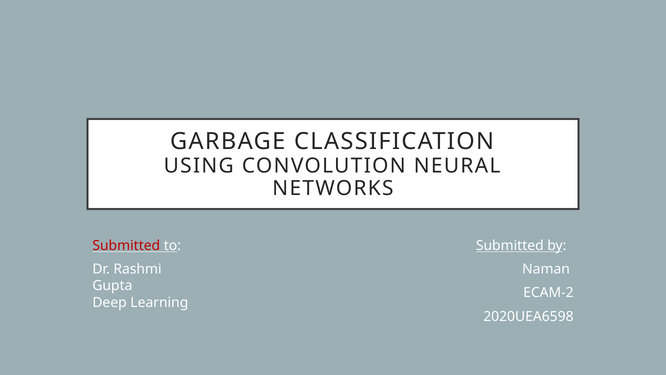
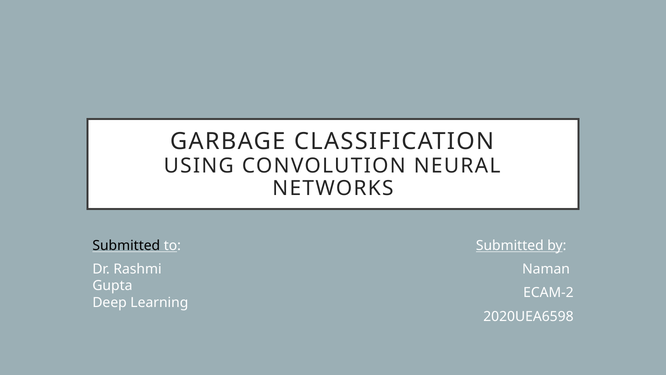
Submitted colour: red -> black (126, 245)
